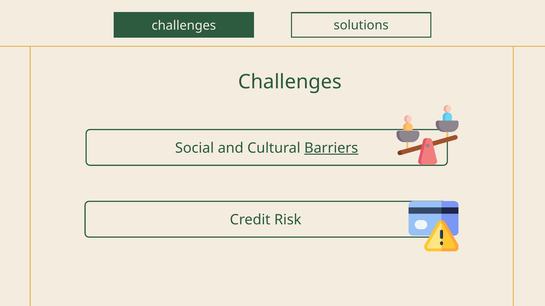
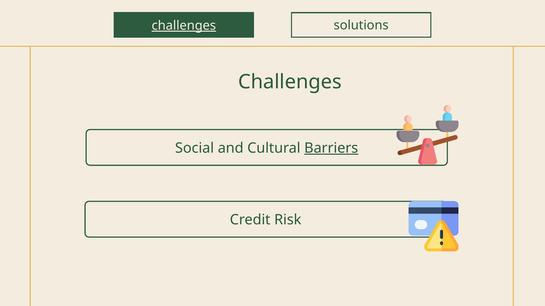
challenges underline: none -> present (184, 26)
